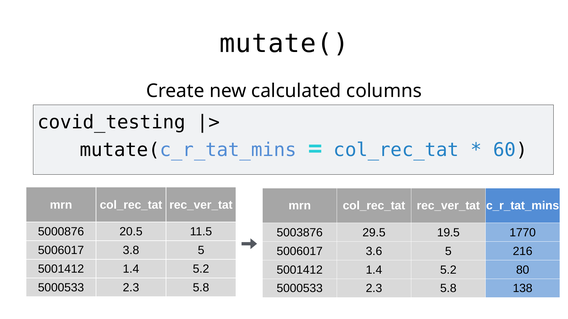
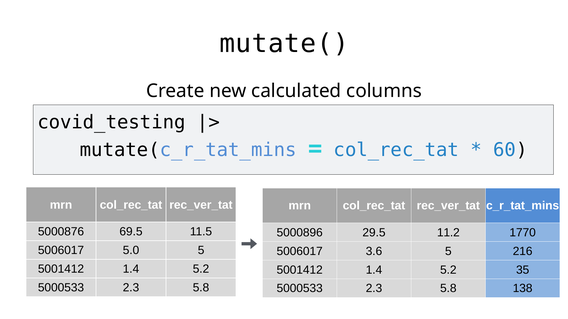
20.5: 20.5 -> 69.5 (131, 232)
5003876: 5003876 -> 5000896 (300, 233)
19.5: 19.5 -> 11.2 (448, 233)
3.8: 3.8 -> 5.0 (131, 251)
80: 80 -> 35 (523, 270)
